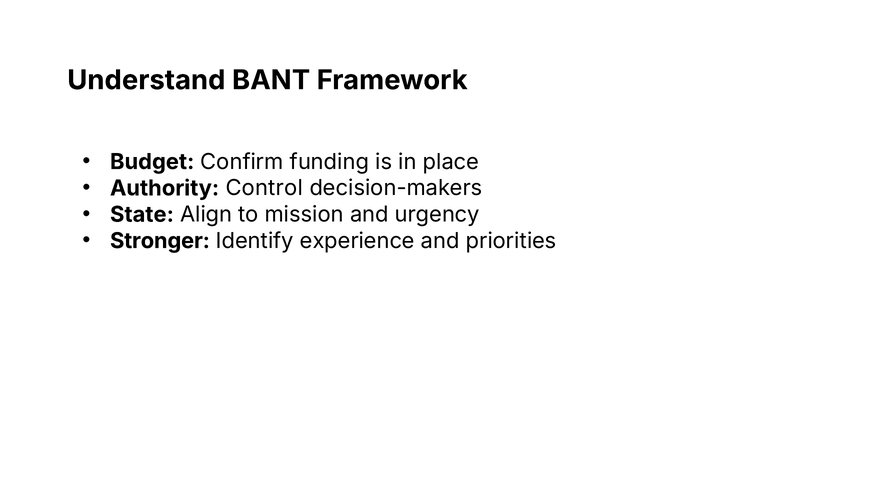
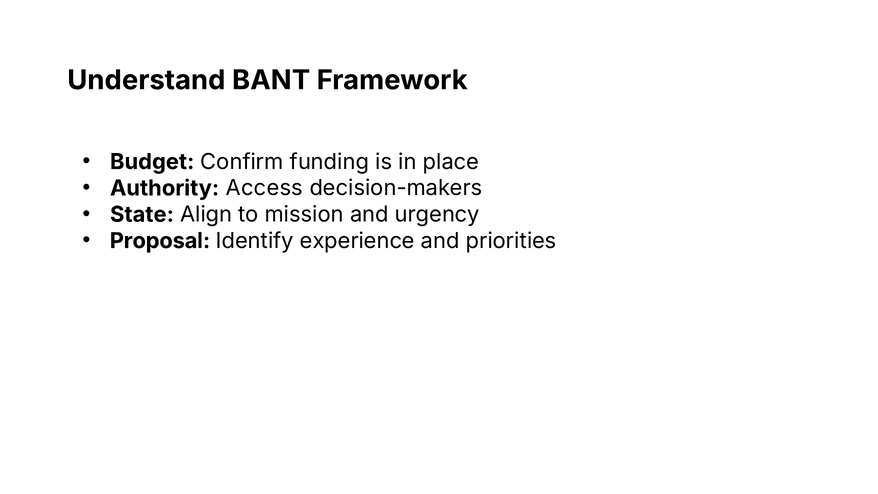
Control: Control -> Access (264, 188)
Stronger: Stronger -> Proposal (160, 241)
